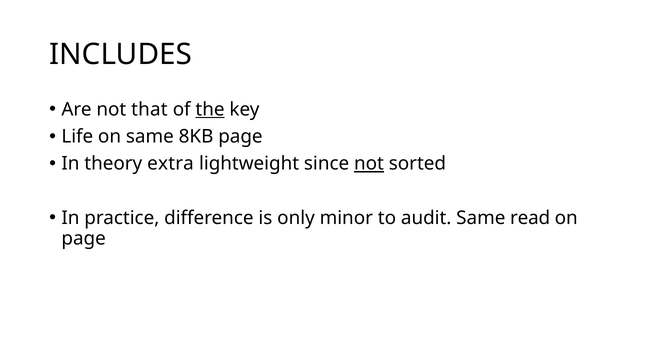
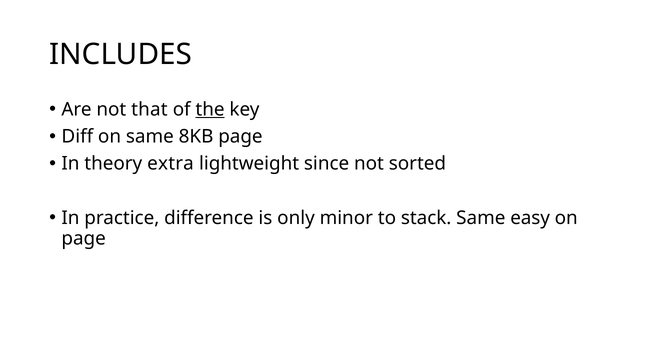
Life: Life -> Diff (77, 137)
not underline: present -> none (369, 164)
audit: audit -> stack (426, 218)
read: read -> easy (530, 218)
